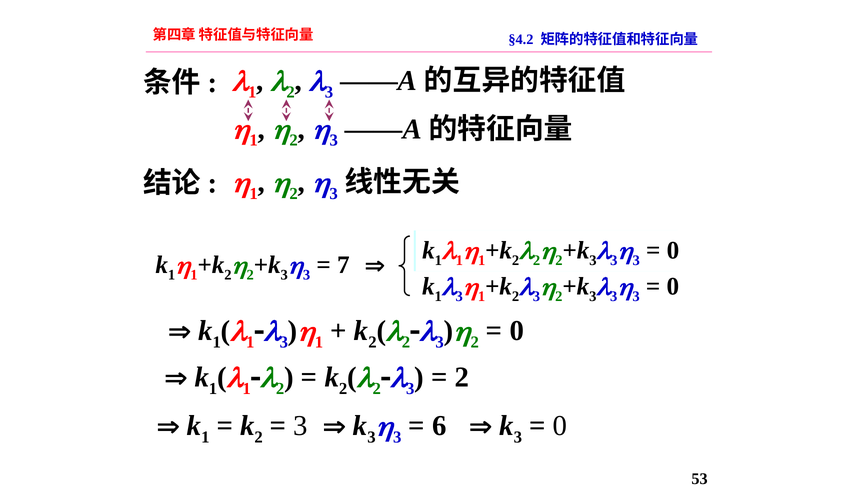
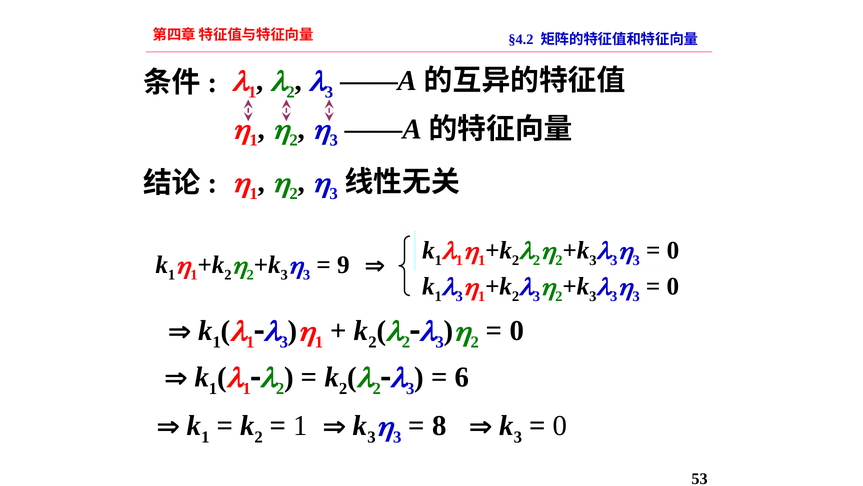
7: 7 -> 9 (343, 265)
2: 2 -> 6 (462, 377)
3: 3 -> 1 (301, 425)
6: 6 -> 8 (439, 425)
